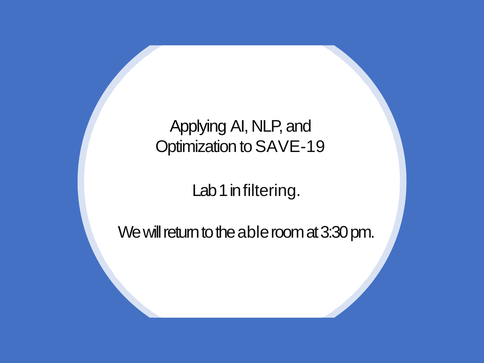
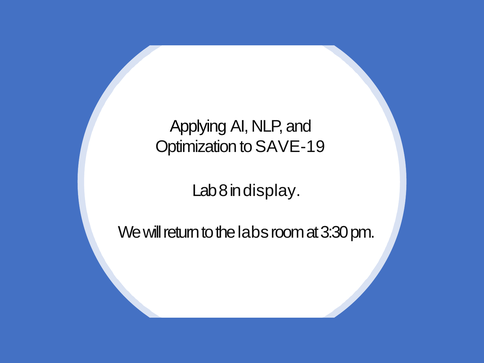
1: 1 -> 8 (223, 190)
filtering: filtering -> display (272, 190)
able: able -> labs (253, 232)
